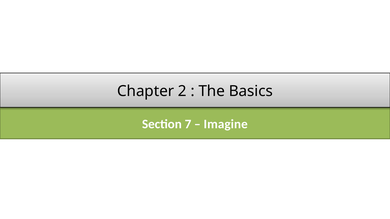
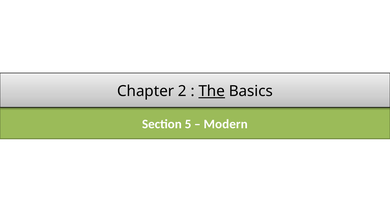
The underline: none -> present (212, 91)
7: 7 -> 5 (188, 124)
Imagine: Imagine -> Modern (226, 124)
